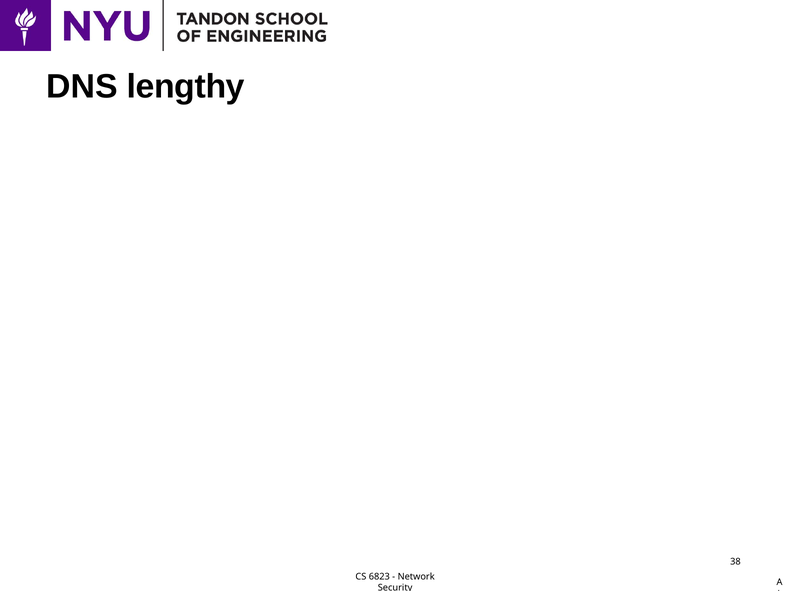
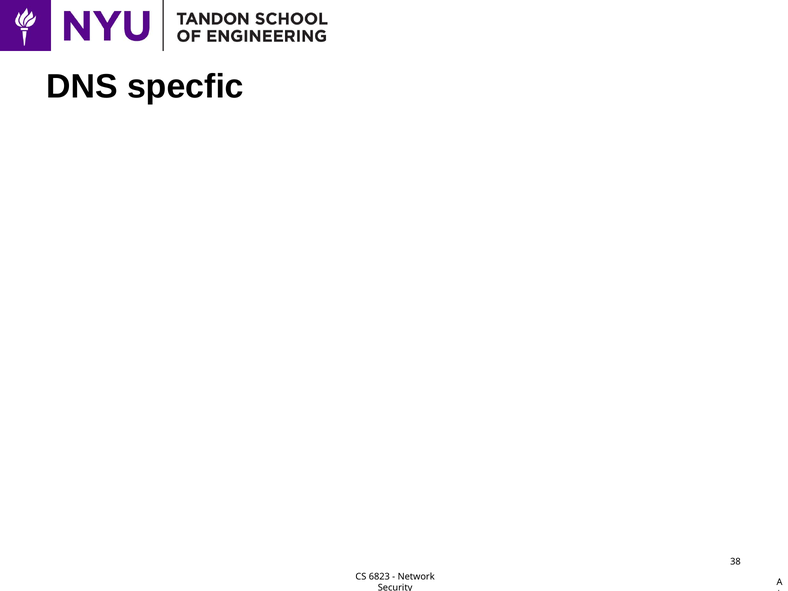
lengthy: lengthy -> specfic (185, 87)
